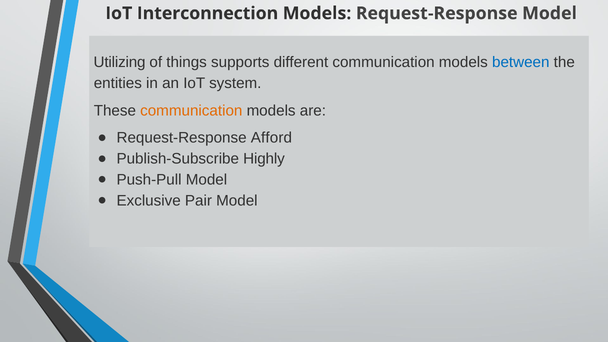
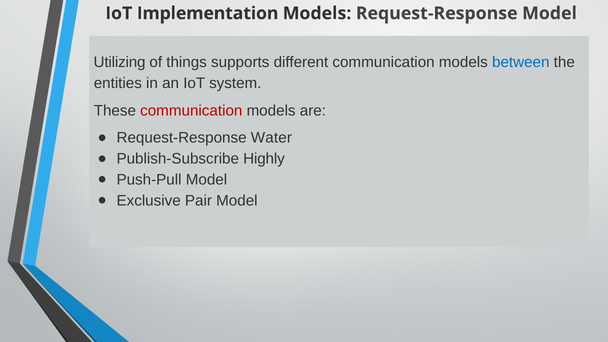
Interconnection: Interconnection -> Implementation (208, 13)
communication colour: orange -> red (191, 111)
Afford: Afford -> Water (271, 138)
